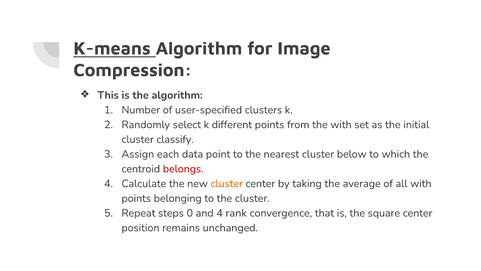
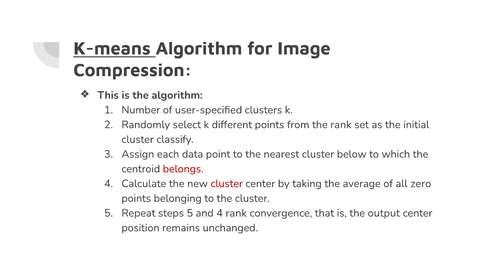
the with: with -> rank (341, 124)
cluster colour: orange -> red (227, 183)
all with: with -> zero (421, 183)
steps 0: 0 -> 5 (190, 213)
square: square -> output (384, 213)
